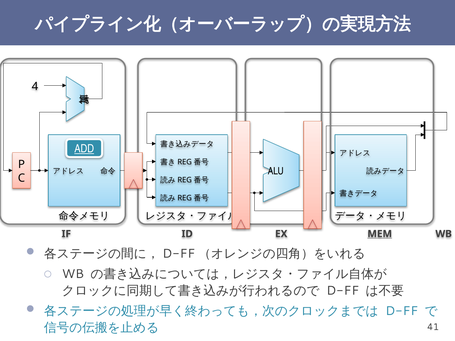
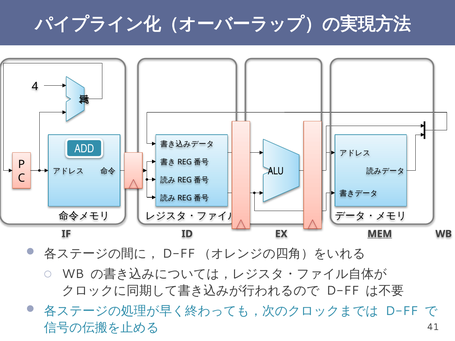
ADD underline: present -> none (84, 149)
